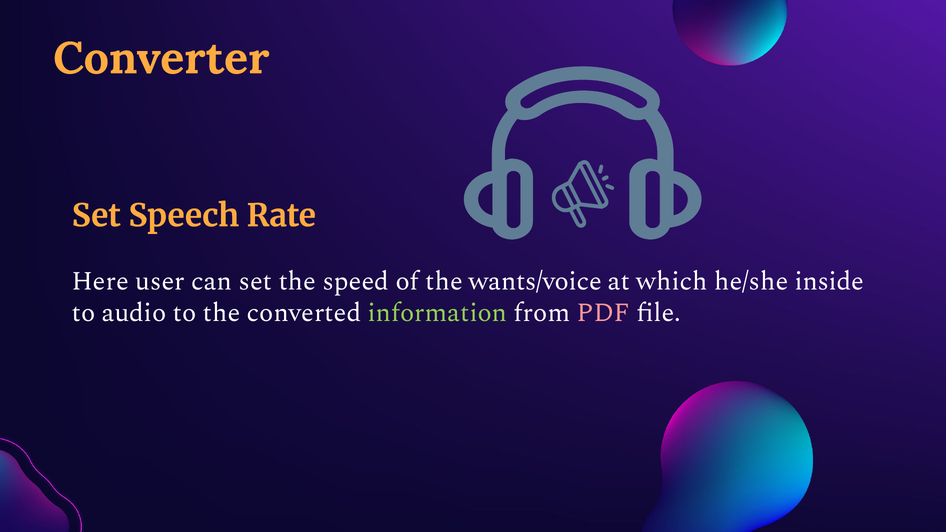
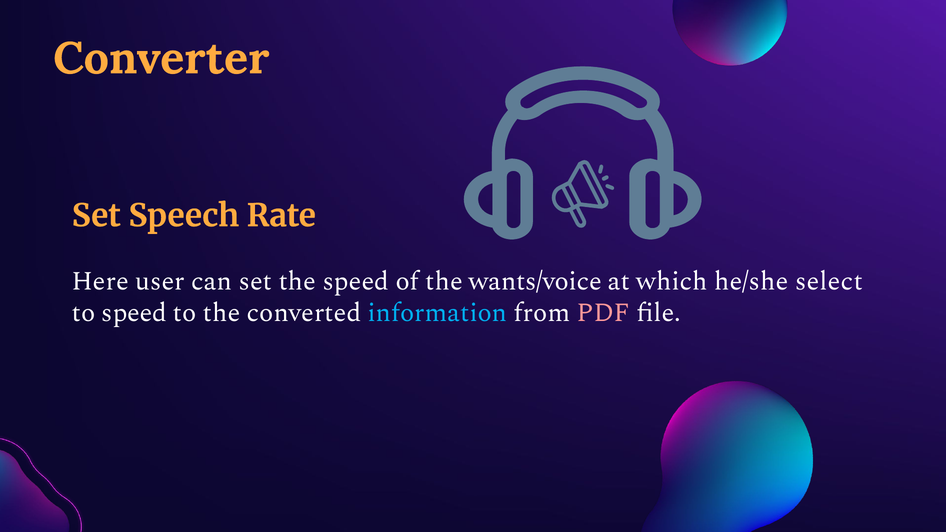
inside: inside -> select (829, 281)
to audio: audio -> speed (134, 313)
information colour: light green -> light blue (438, 313)
